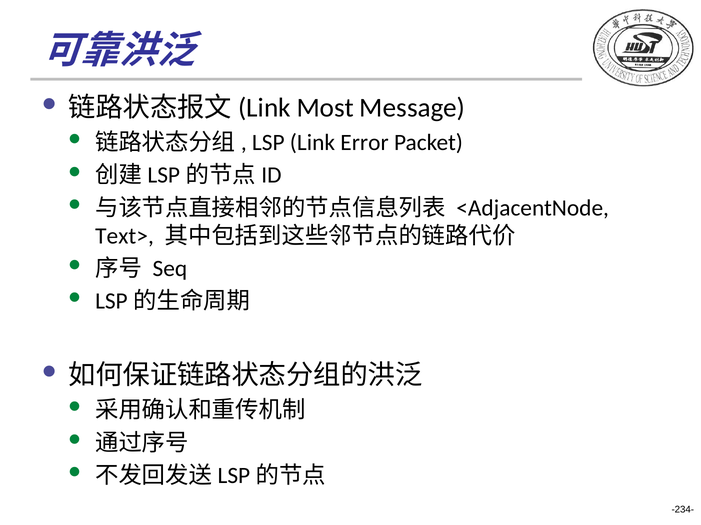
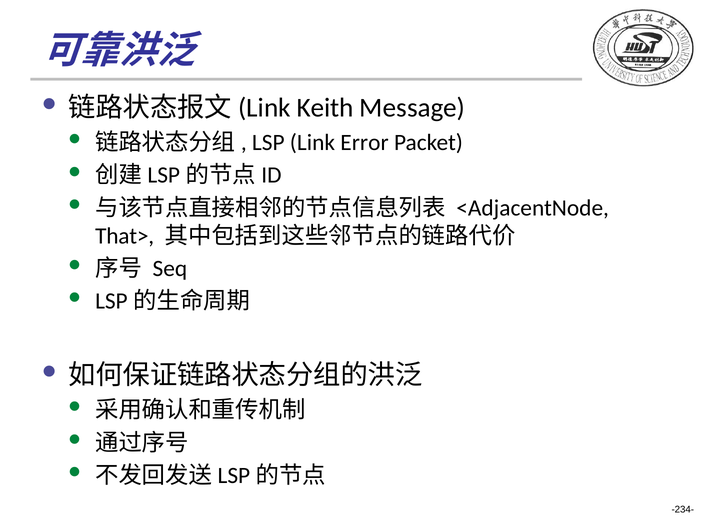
Most: Most -> Keith (325, 108)
Text>: Text> -> That> (125, 236)
